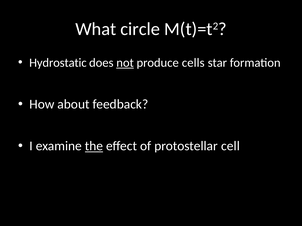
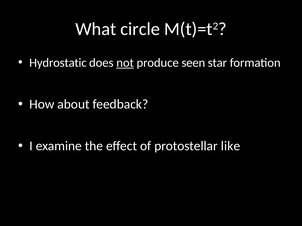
cells: cells -> seen (193, 63)
the underline: present -> none (94, 146)
cell: cell -> like (231, 146)
